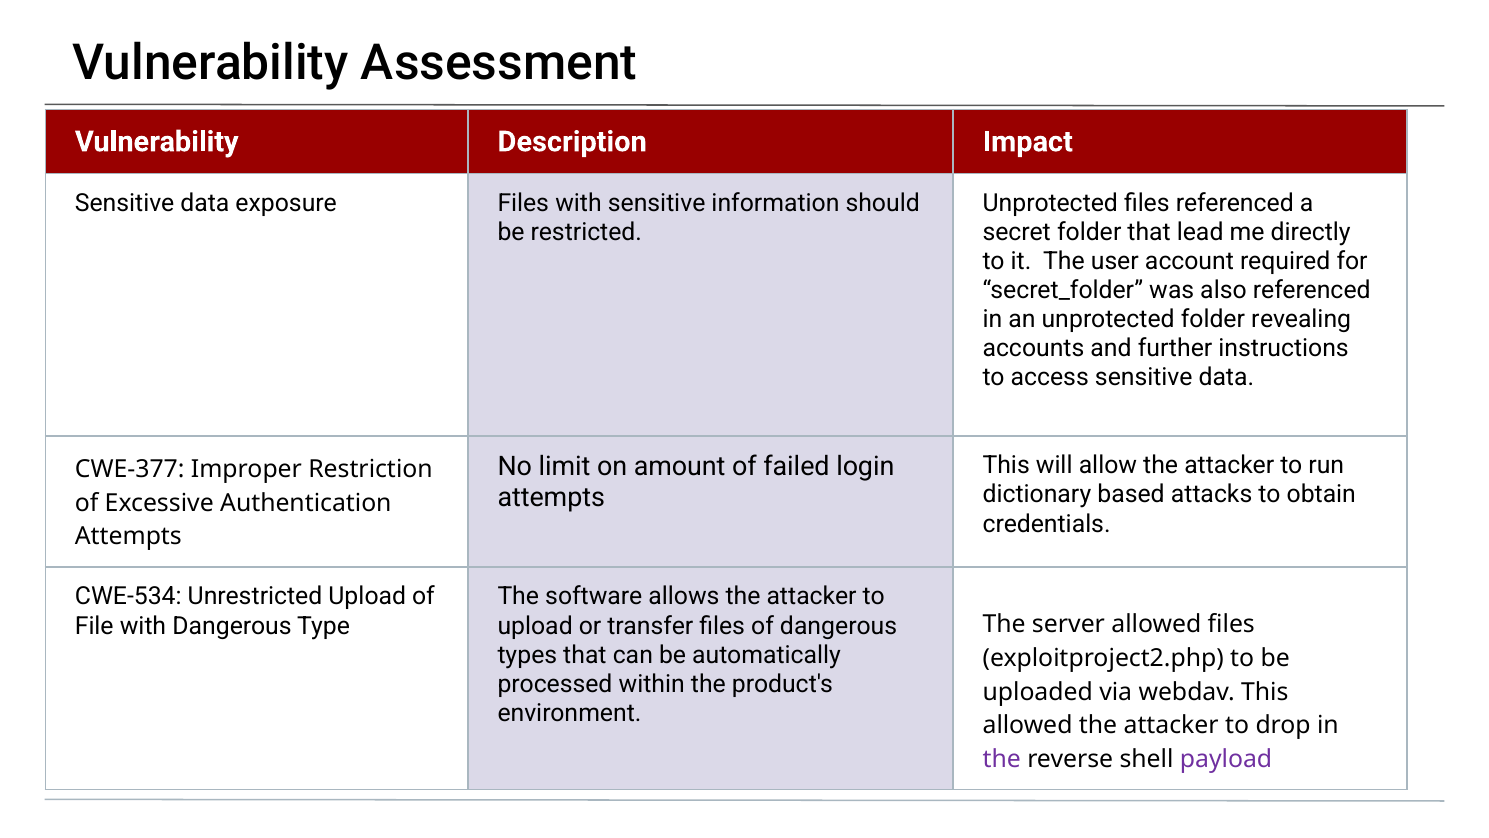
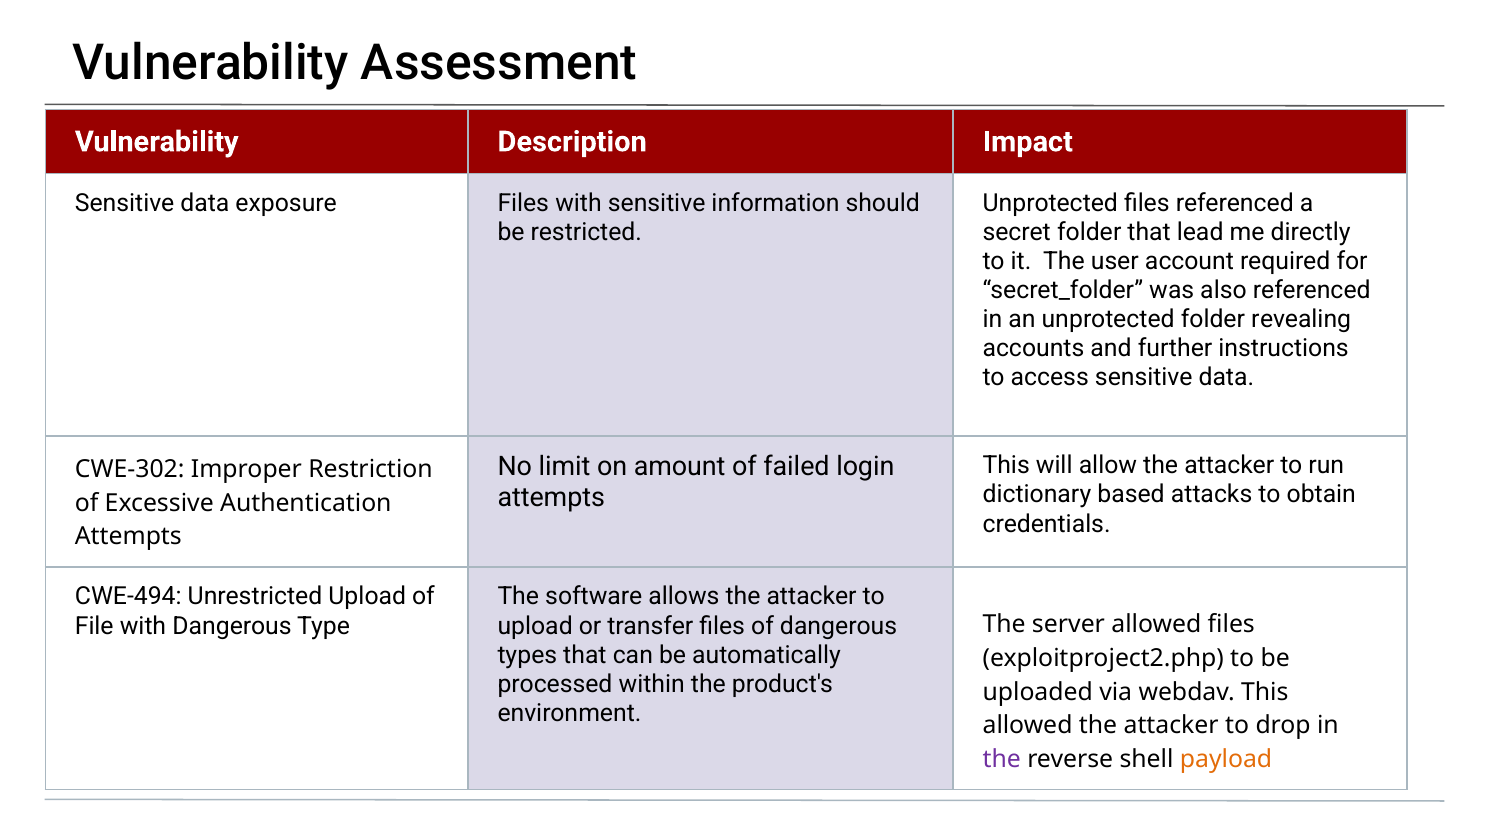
CWE-377: CWE-377 -> CWE-302 (130, 469)
CWE-534: CWE-534 -> CWE-494 (128, 596)
payload colour: purple -> orange (1226, 759)
